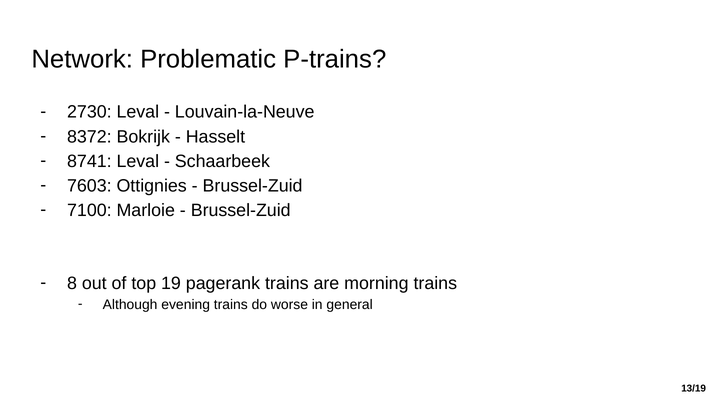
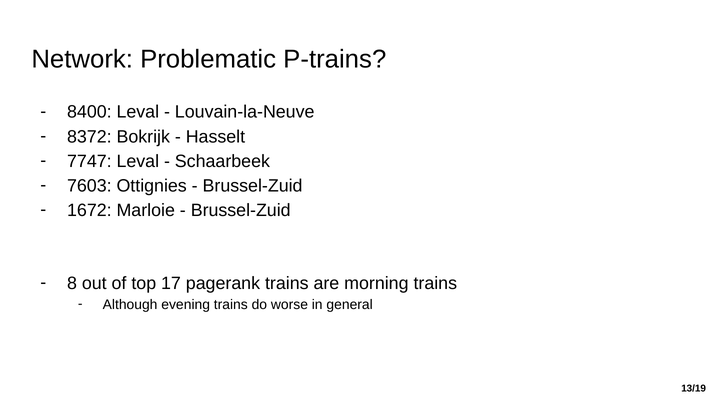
2730: 2730 -> 8400 (89, 112)
8741: 8741 -> 7747 (89, 161)
7100: 7100 -> 1672 (89, 210)
19: 19 -> 17 (171, 283)
